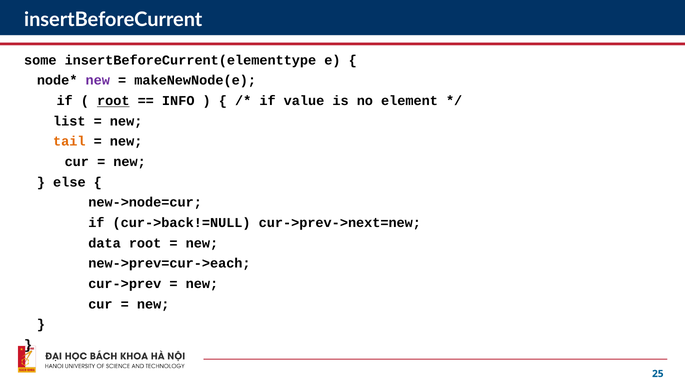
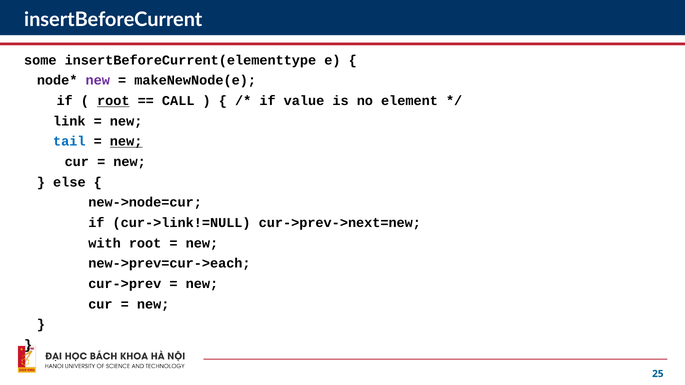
INFO: INFO -> CALL (178, 101)
list: list -> link (69, 121)
tail colour: orange -> blue (69, 142)
new underline: none -> present (126, 142)
cur->back!=NULL: cur->back!=NULL -> cur->link!=NULL (182, 223)
data: data -> with (105, 243)
